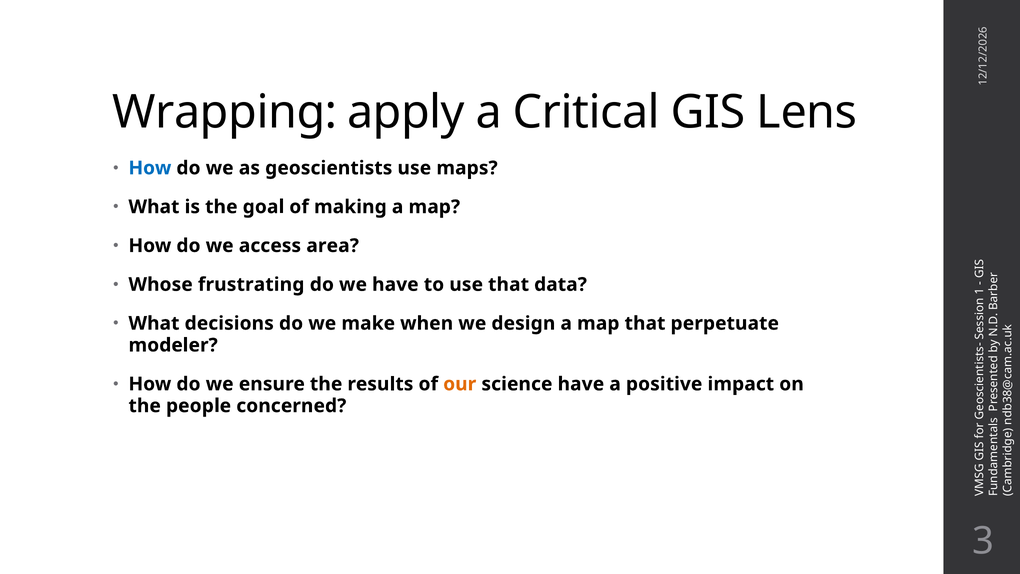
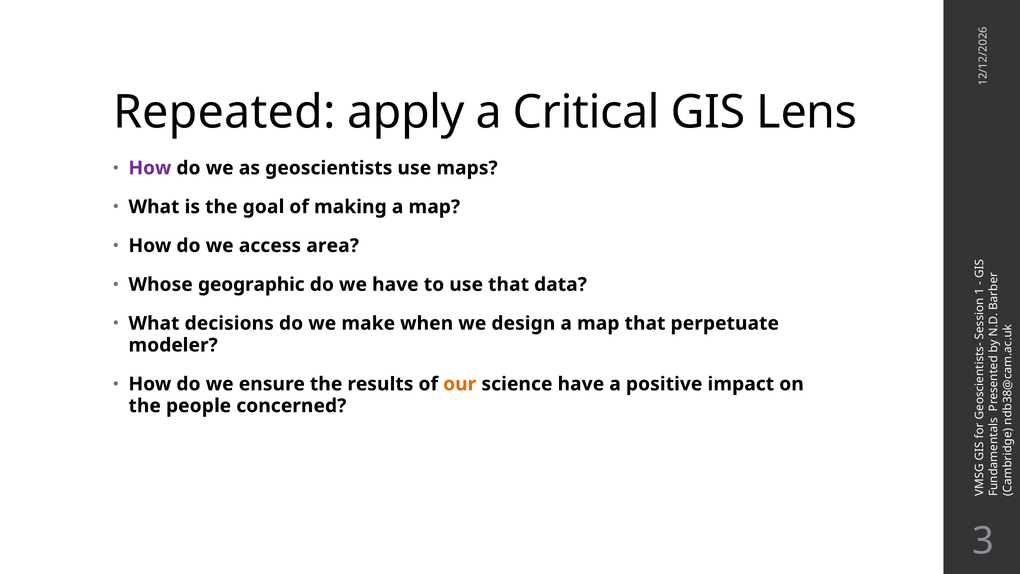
Wrapping: Wrapping -> Repeated (225, 112)
How colour: blue -> purple (150, 168)
frustrating: frustrating -> geographic (251, 284)
